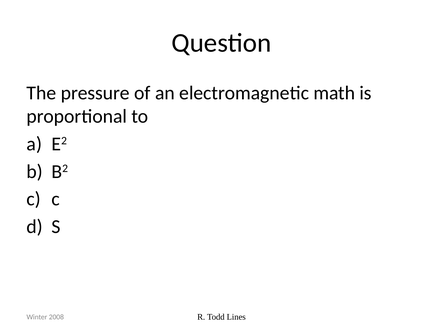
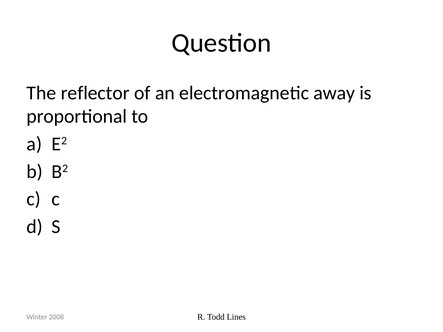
pressure: pressure -> reflector (95, 93)
math: math -> away (334, 93)
